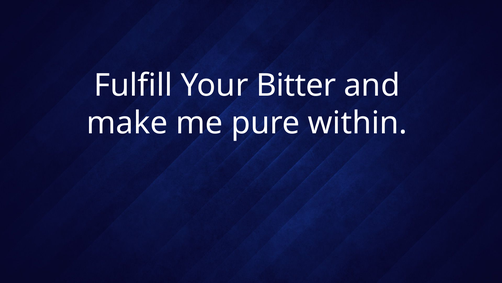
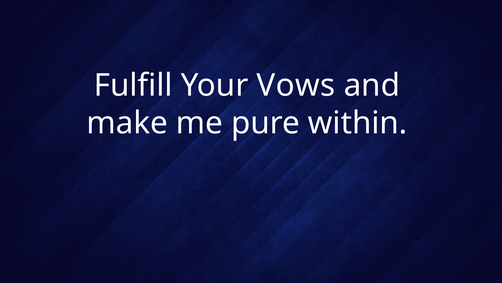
Bitter: Bitter -> Vows (296, 85)
